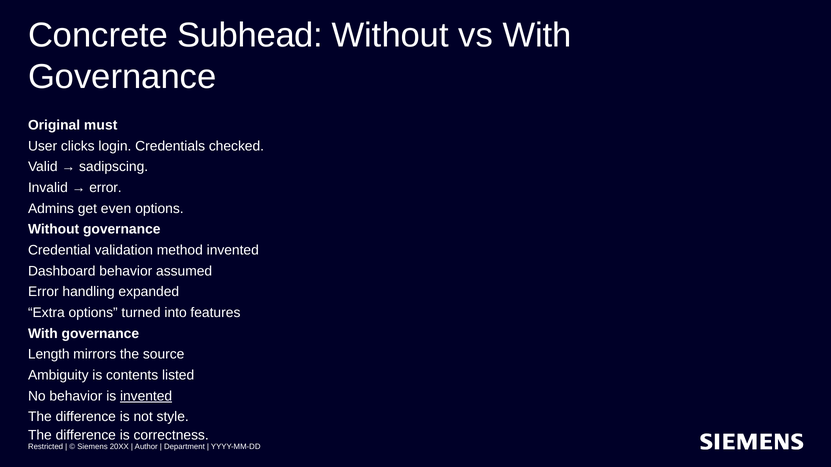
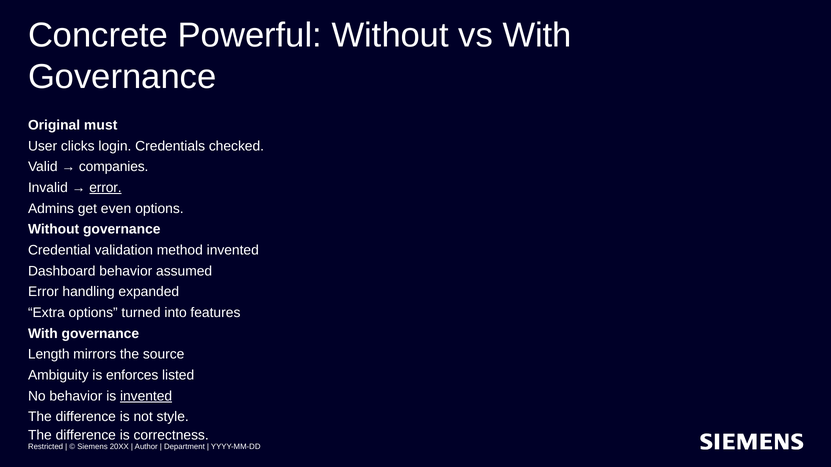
Subhead: Subhead -> Powerful (250, 35)
sadipscing: sadipscing -> companies (114, 167)
error underline: none -> present (105, 188)
contents: contents -> enforces (132, 376)
